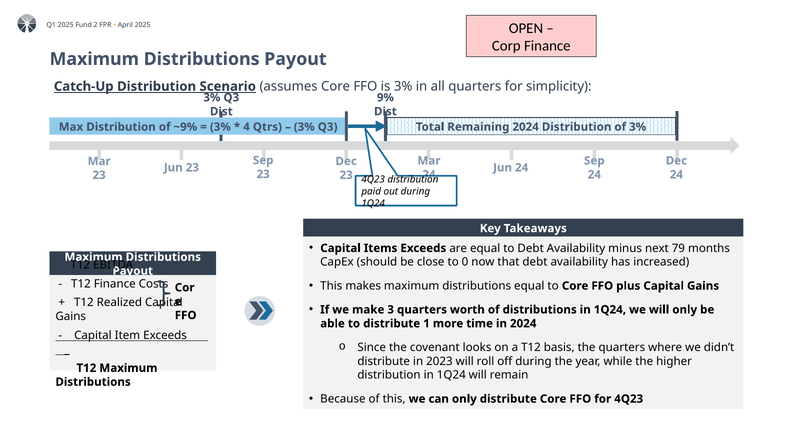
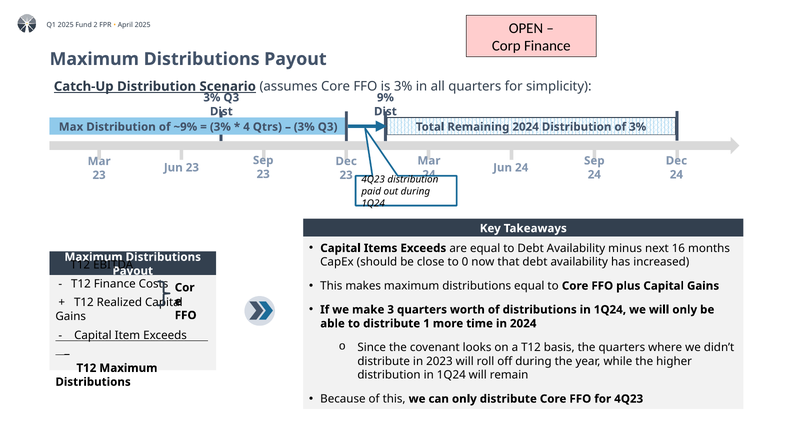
79: 79 -> 16 (678, 248)
